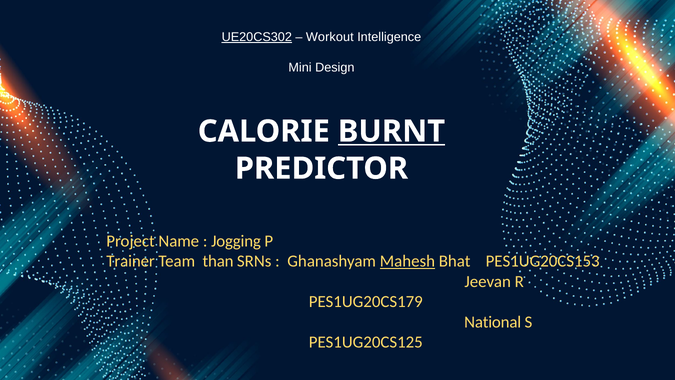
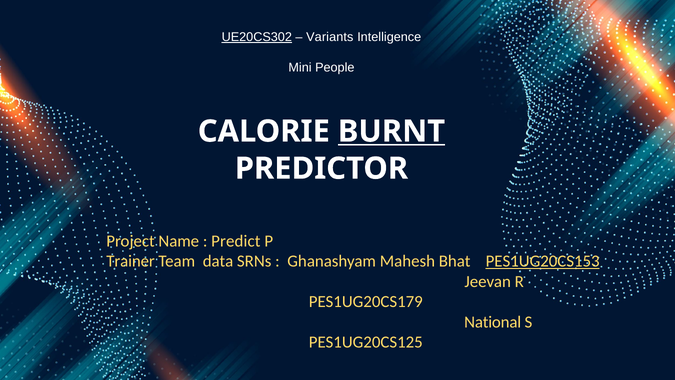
Workout: Workout -> Variants (330, 37)
Design: Design -> People (335, 67)
Jogging: Jogging -> Predict (236, 241)
than: than -> data (218, 261)
Mahesh underline: present -> none (407, 261)
PES1UG20CS153 underline: none -> present (543, 261)
